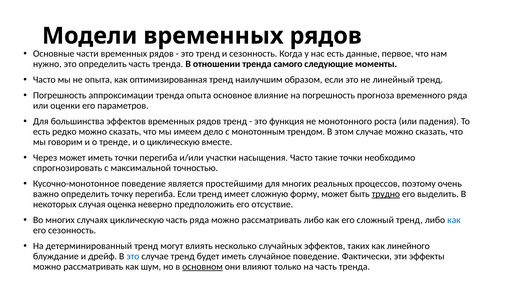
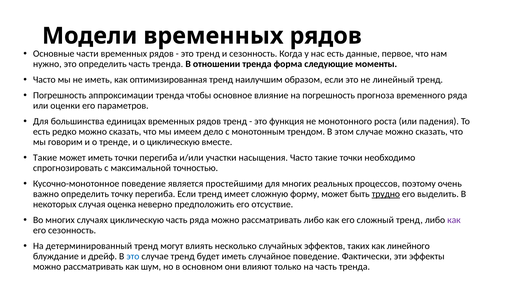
самого: самого -> форма (288, 64)
не опыта: опыта -> иметь (98, 80)
тренда опыта: опыта -> чтобы (199, 95)
большинства эффектов: эффектов -> единицах (126, 121)
Через: Через -> Такие (45, 158)
как colour: blue -> purple (454, 220)
основном underline: present -> none (203, 267)
